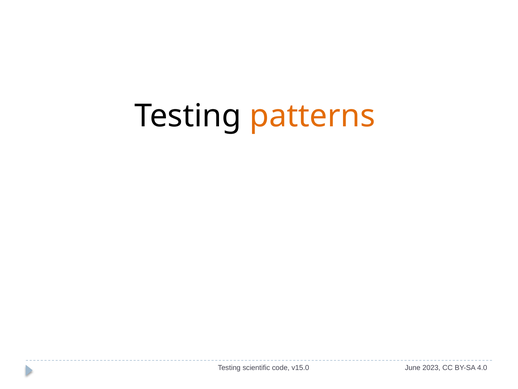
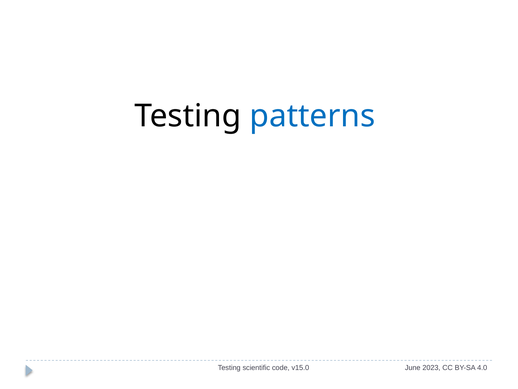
patterns colour: orange -> blue (312, 116)
